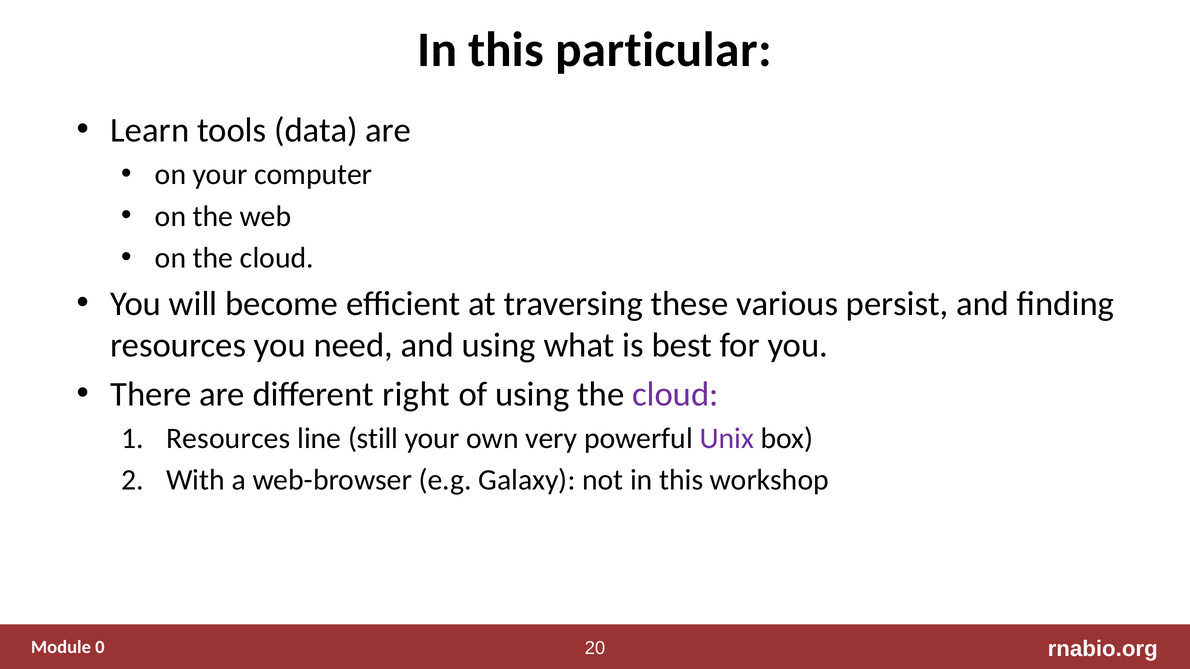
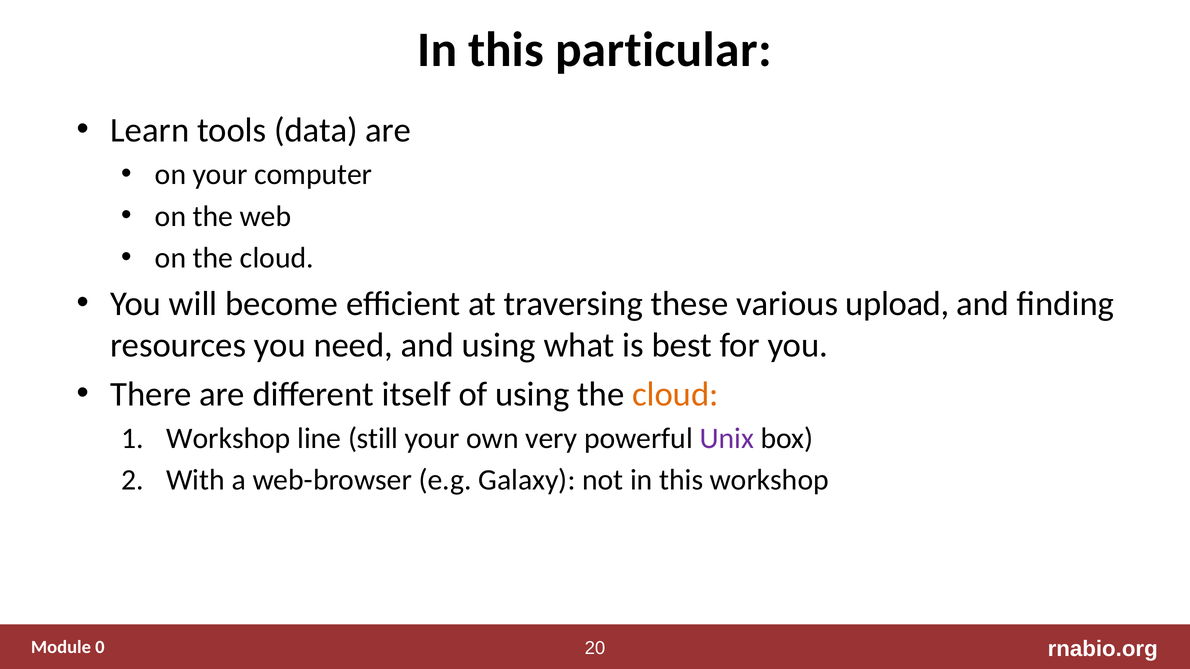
persist: persist -> upload (897, 304)
right: right -> itself (416, 394)
cloud colour: purple -> orange (675, 394)
Resources: Resources -> Workshop (228, 439)
